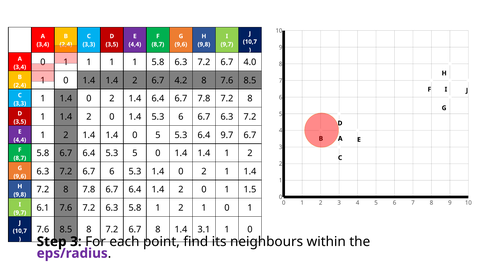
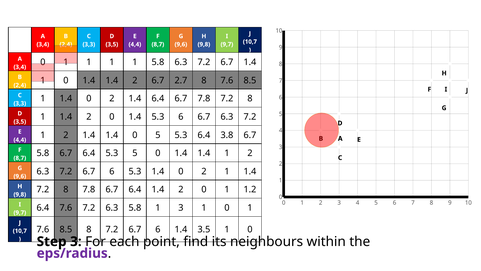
6.7 4.0: 4.0 -> 1.4 (250, 62)
4.2: 4.2 -> 2.7 (181, 80)
9.7: 9.7 -> 3.8 (227, 135)
1.5: 1.5 -> 1.2 (250, 189)
6.1: 6.1 -> 6.4 (43, 208)
5.8 1 2: 2 -> 3 (181, 208)
8 7.2 6.7 8: 8 -> 6 (158, 229)
3.1: 3.1 -> 3.5 (204, 229)
